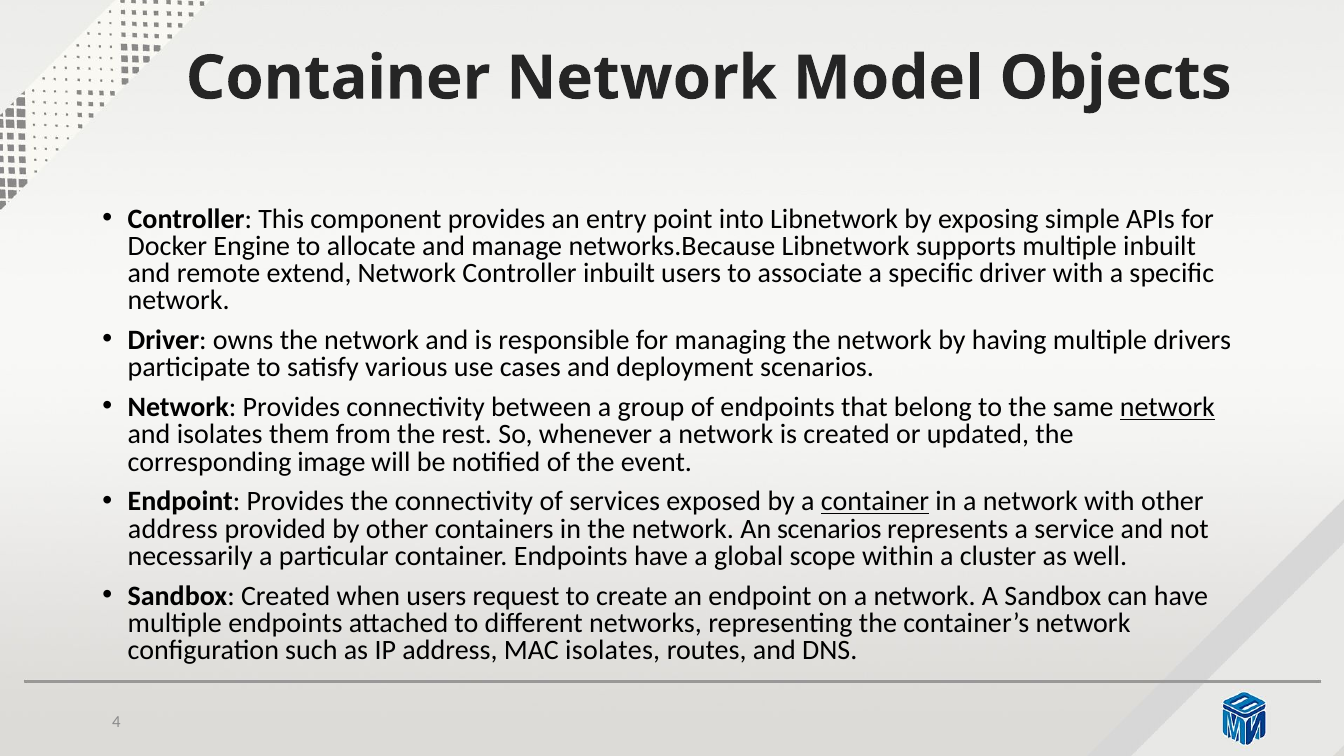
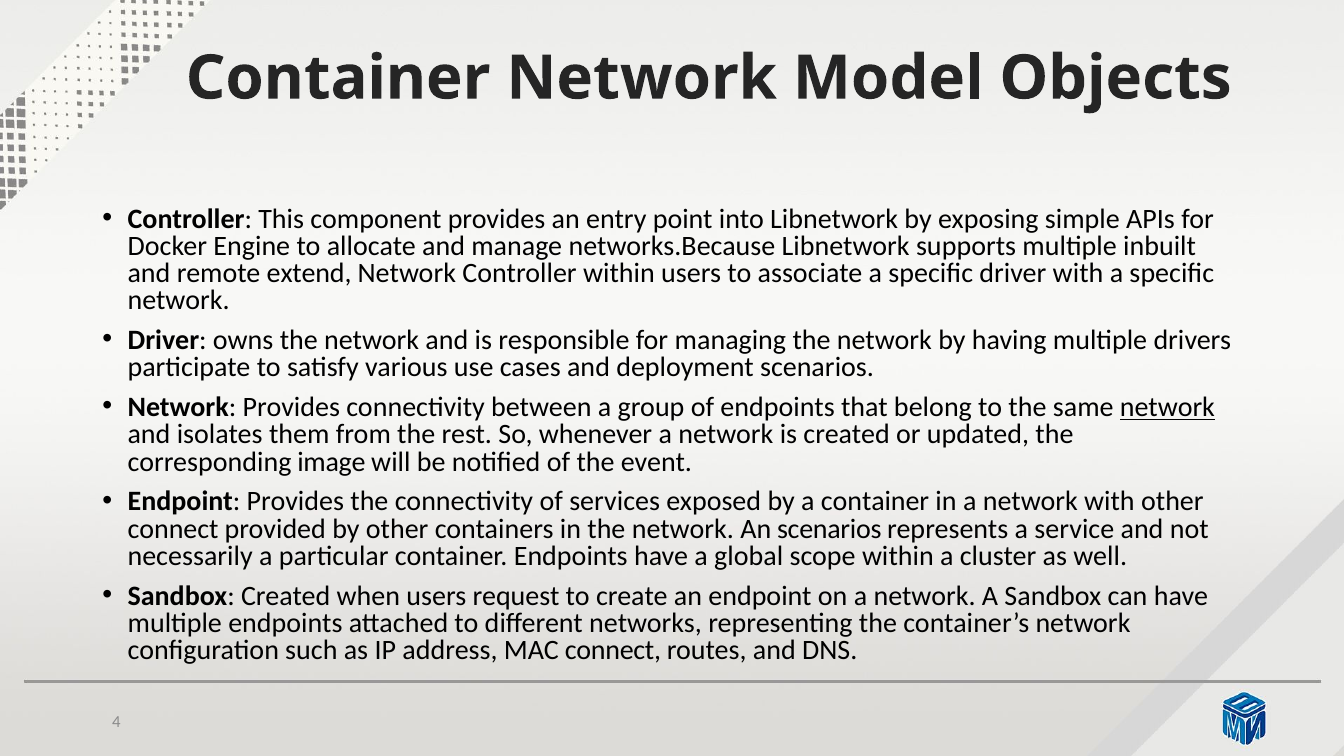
Controller inbuilt: inbuilt -> within (619, 273)
container underline: present -> none (875, 502)
address: address -> connect (173, 529)
MAC isolates: isolates -> connect (613, 650)
